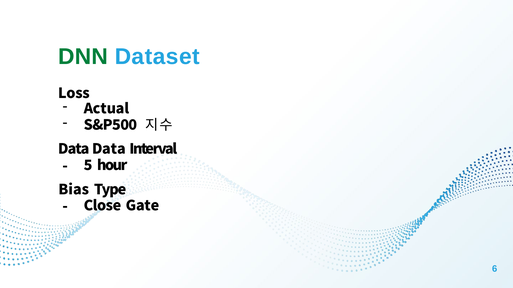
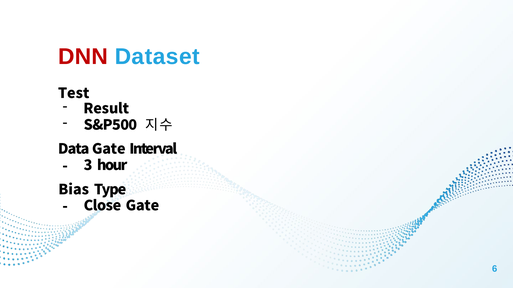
DNN colour: green -> red (83, 57)
Loss: Loss -> Test (74, 93)
Actual: Actual -> Result (106, 109)
Data Data: Data -> Gate (109, 150)
5: 5 -> 3 (88, 166)
